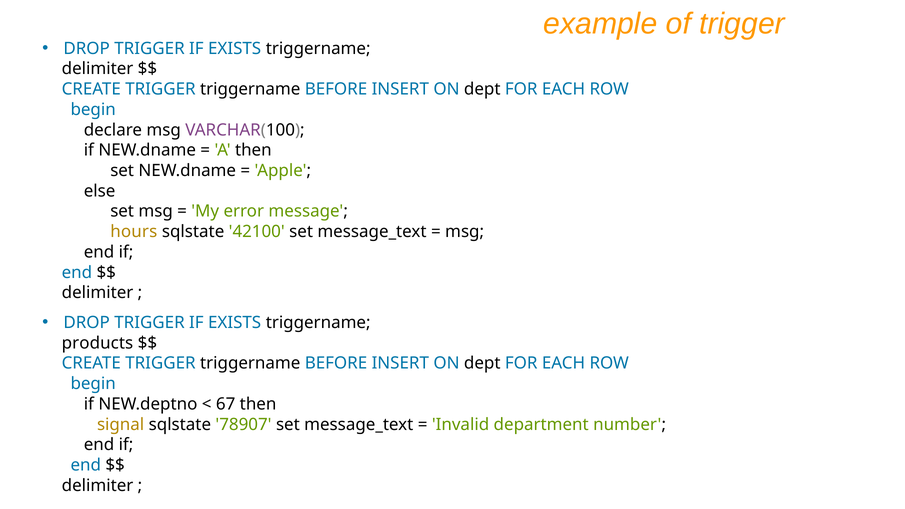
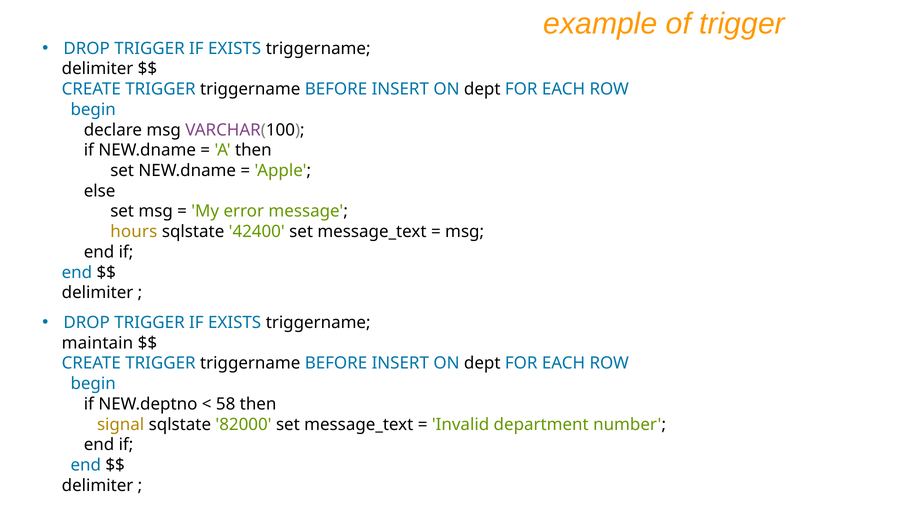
42100: 42100 -> 42400 (257, 232)
products: products -> maintain (97, 343)
67: 67 -> 58 (226, 404)
78907: 78907 -> 82000 (243, 424)
